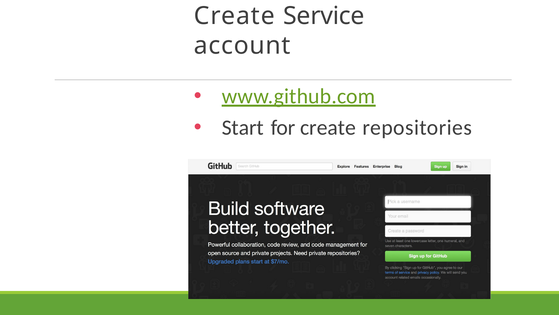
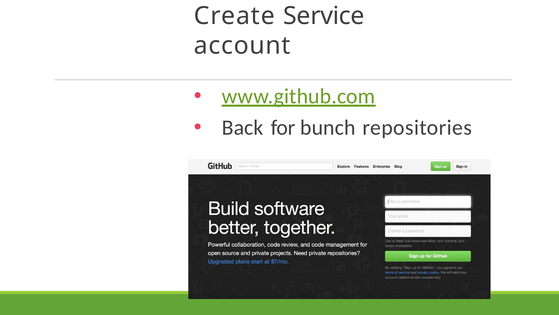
Start: Start -> Back (243, 128)
for create: create -> bunch (328, 128)
